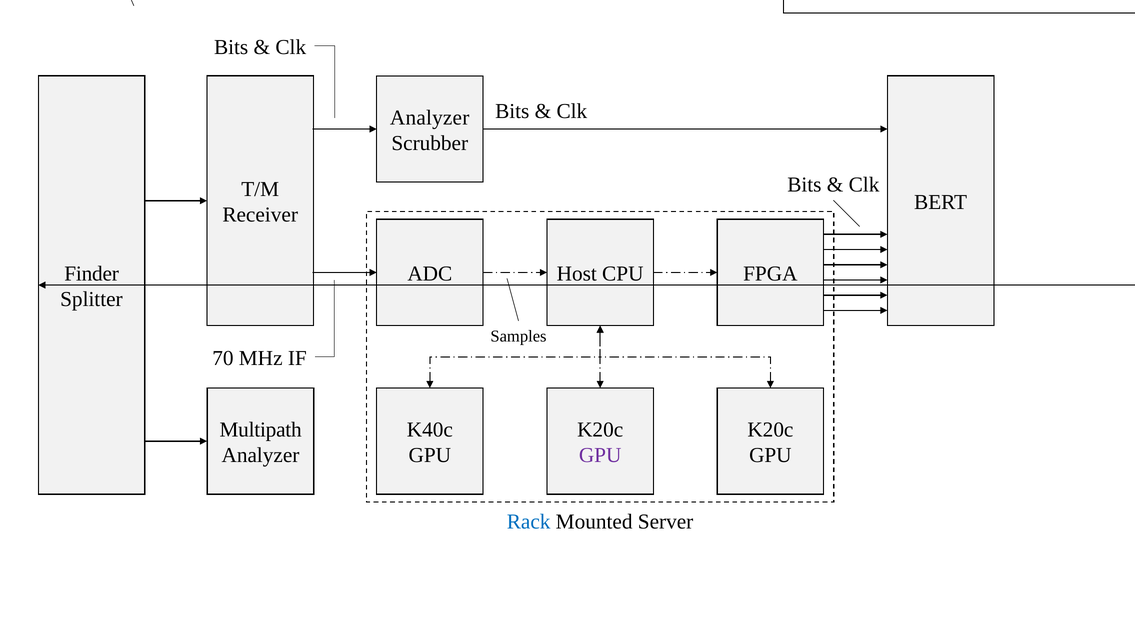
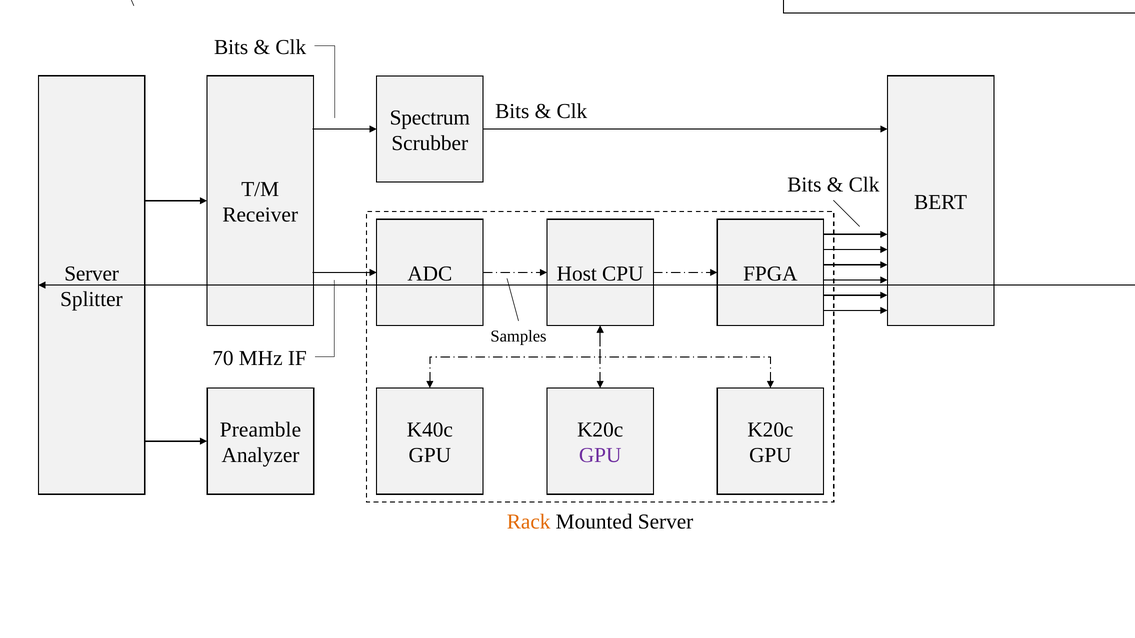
Analyzer: Analyzer -> Spectrum (430, 118)
Finder: Finder -> Server (92, 274)
Multipath: Multipath -> Preamble (260, 430)
Rack colour: blue -> orange (529, 522)
